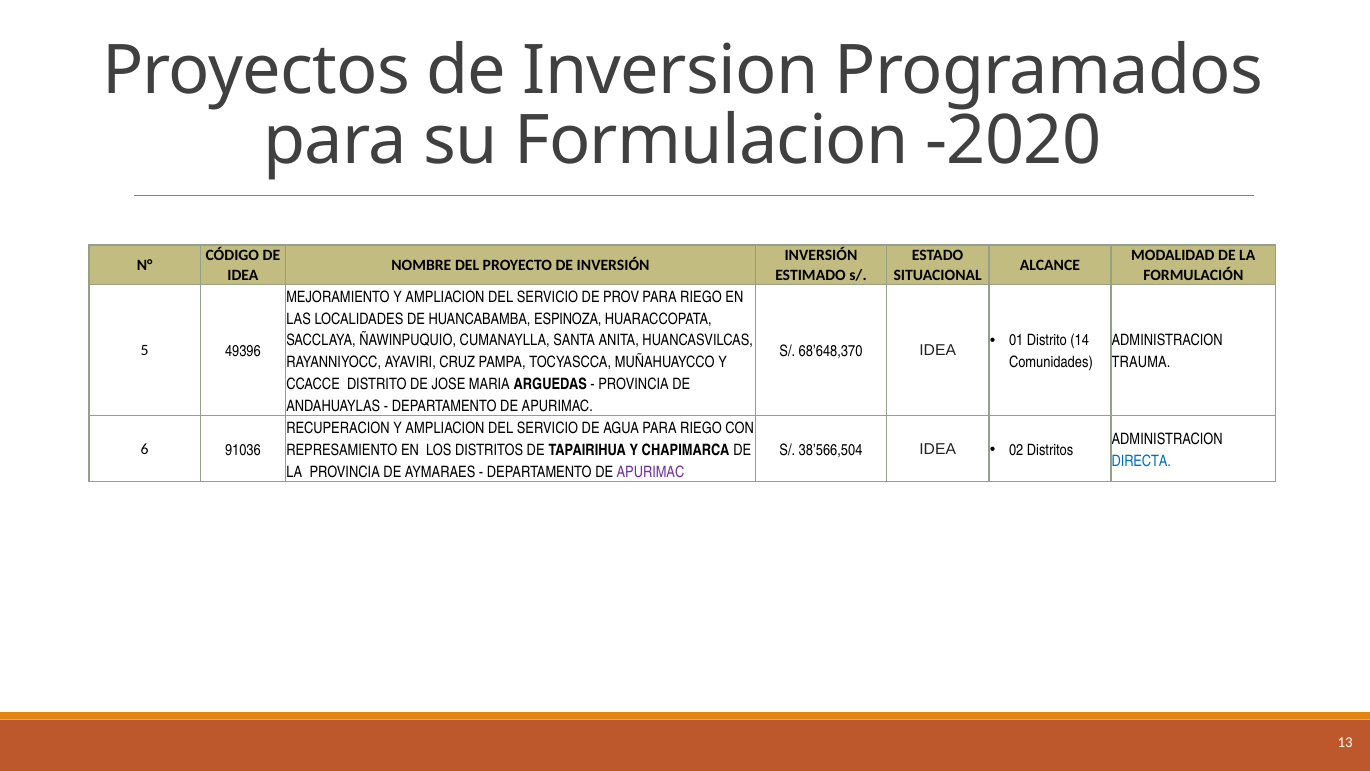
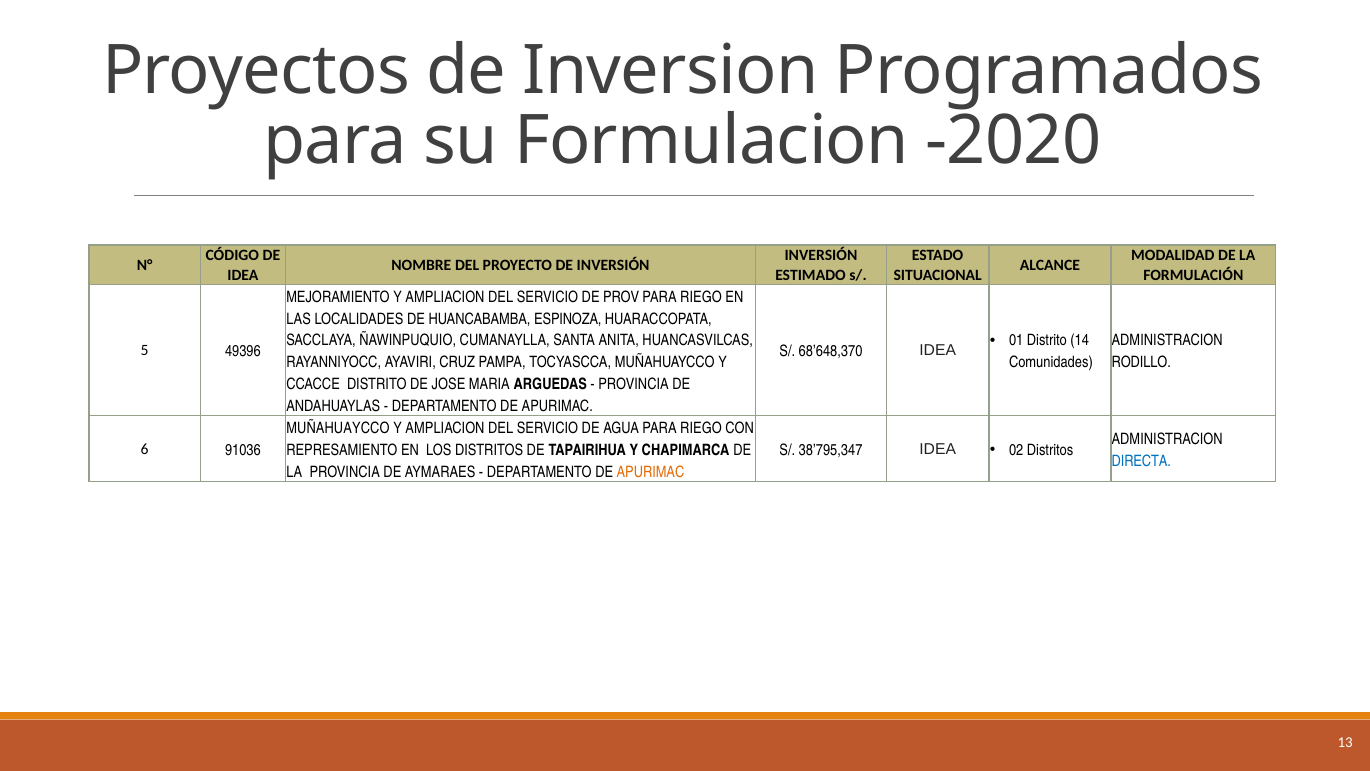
TRAUMA: TRAUMA -> RODILLO (1141, 362)
RECUPERACION: RECUPERACION -> MUÑAHUAYCCO (338, 428)
38’566,504: 38’566,504 -> 38’795,347 (831, 450)
APURIMAC colour: purple -> orange (650, 472)
